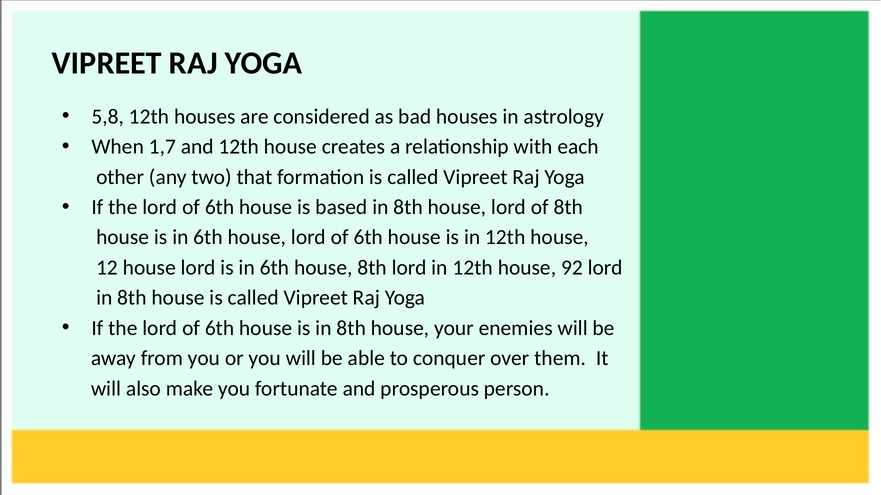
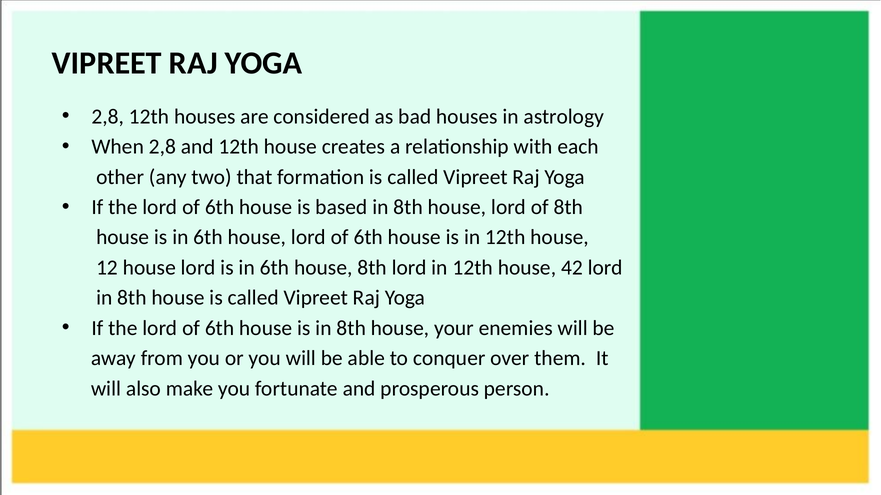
5,8: 5,8 -> 2,8 (108, 116)
When 1,7: 1,7 -> 2,8 (162, 147)
92: 92 -> 42 (572, 267)
